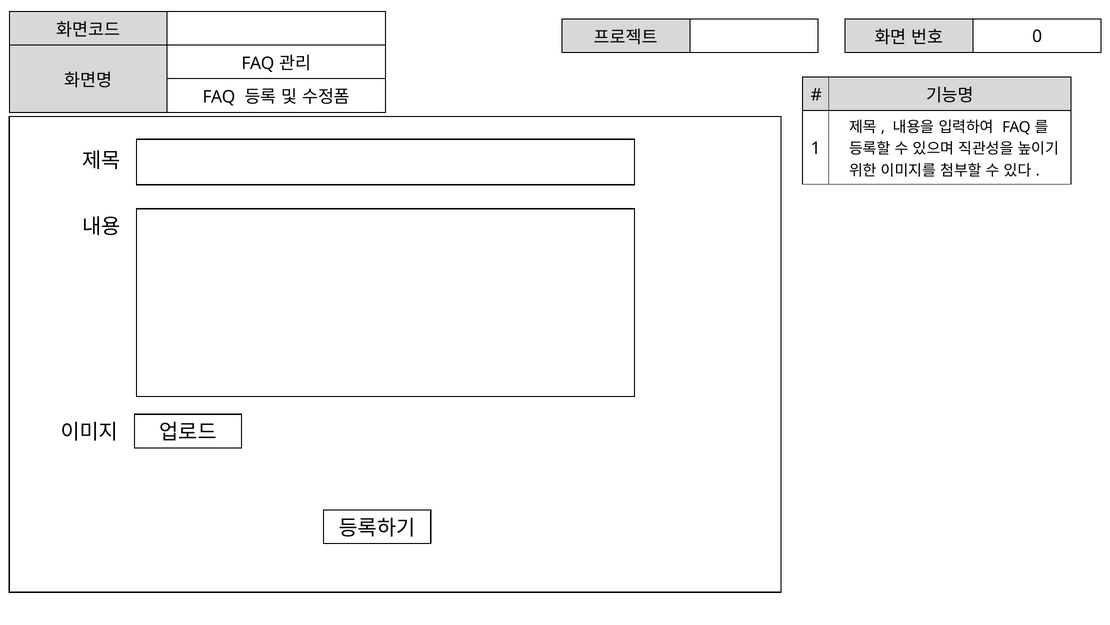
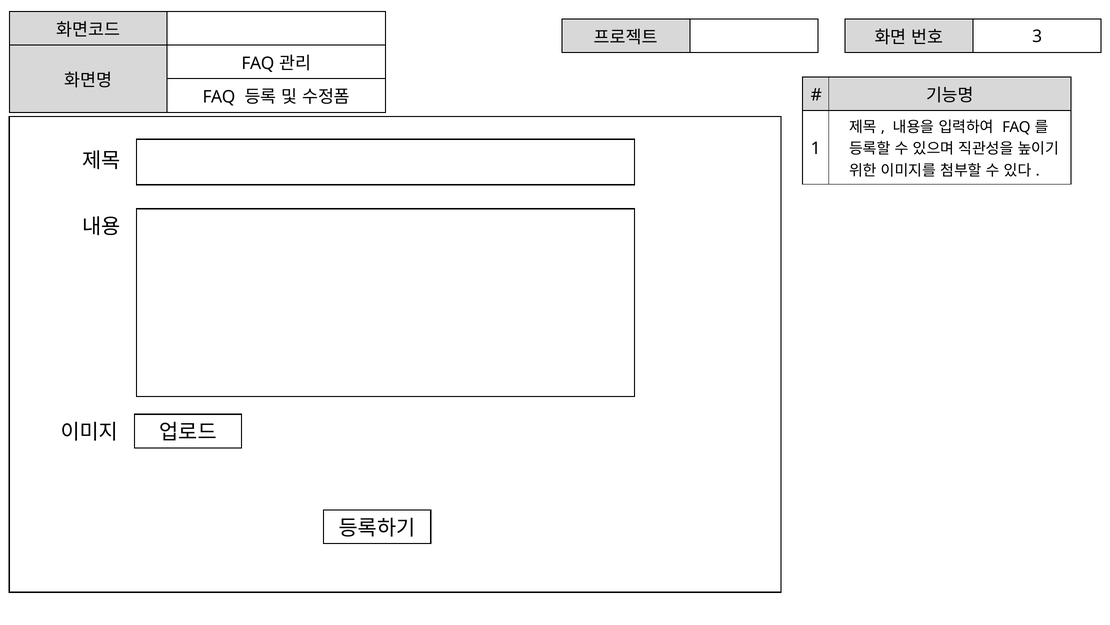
0: 0 -> 3 (1037, 37)
